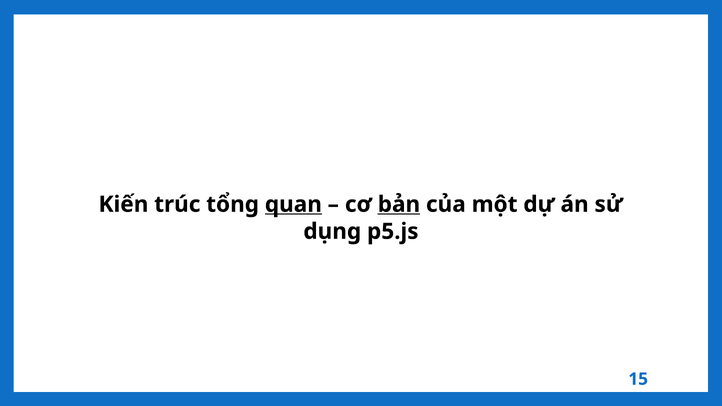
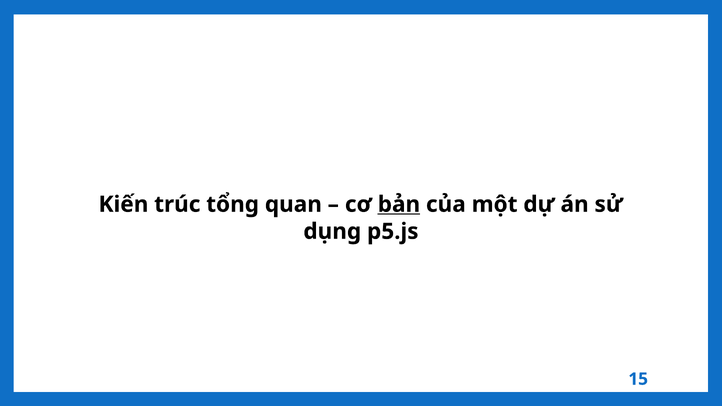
quan underline: present -> none (293, 204)
